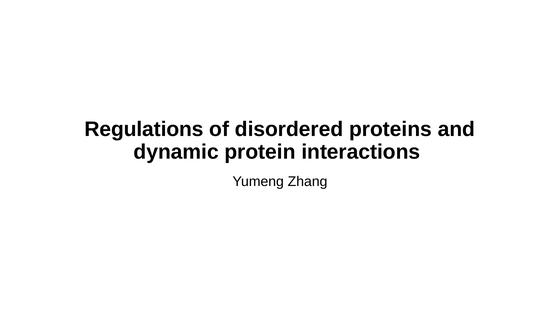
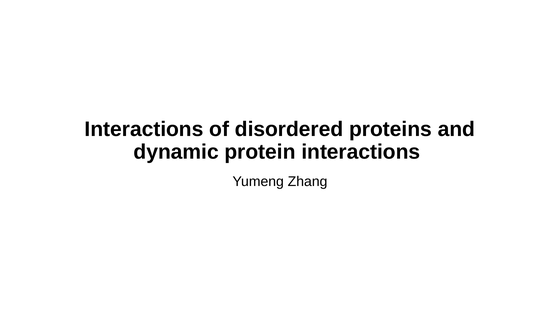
Regulations: Regulations -> Interactions (144, 129)
